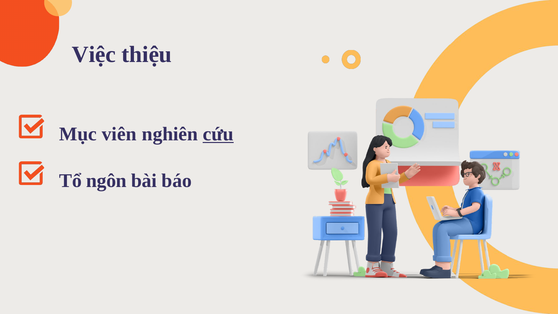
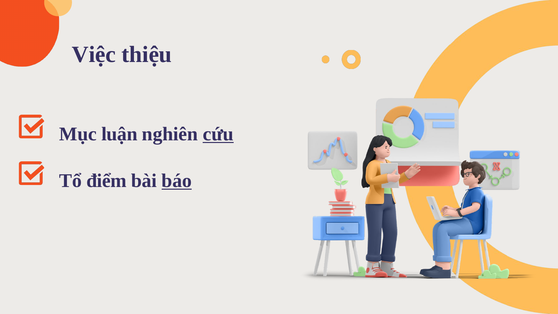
viên: viên -> luận (119, 134)
ngôn: ngôn -> điểm (106, 181)
báo underline: none -> present (177, 181)
